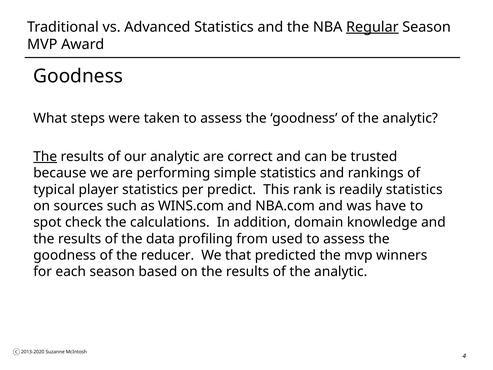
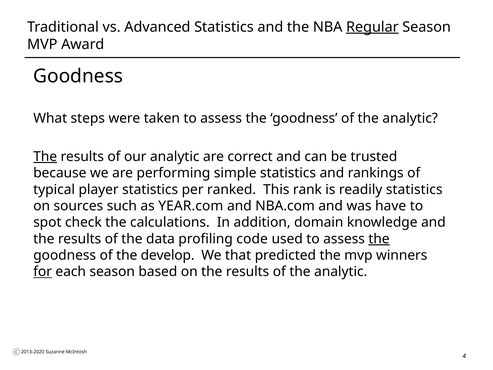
predict: predict -> ranked (232, 189)
WINS.com: WINS.com -> YEAR.com (191, 206)
from: from -> code (252, 239)
the underline: none -> present (379, 239)
reducer: reducer -> develop (168, 255)
for underline: none -> present (43, 272)
